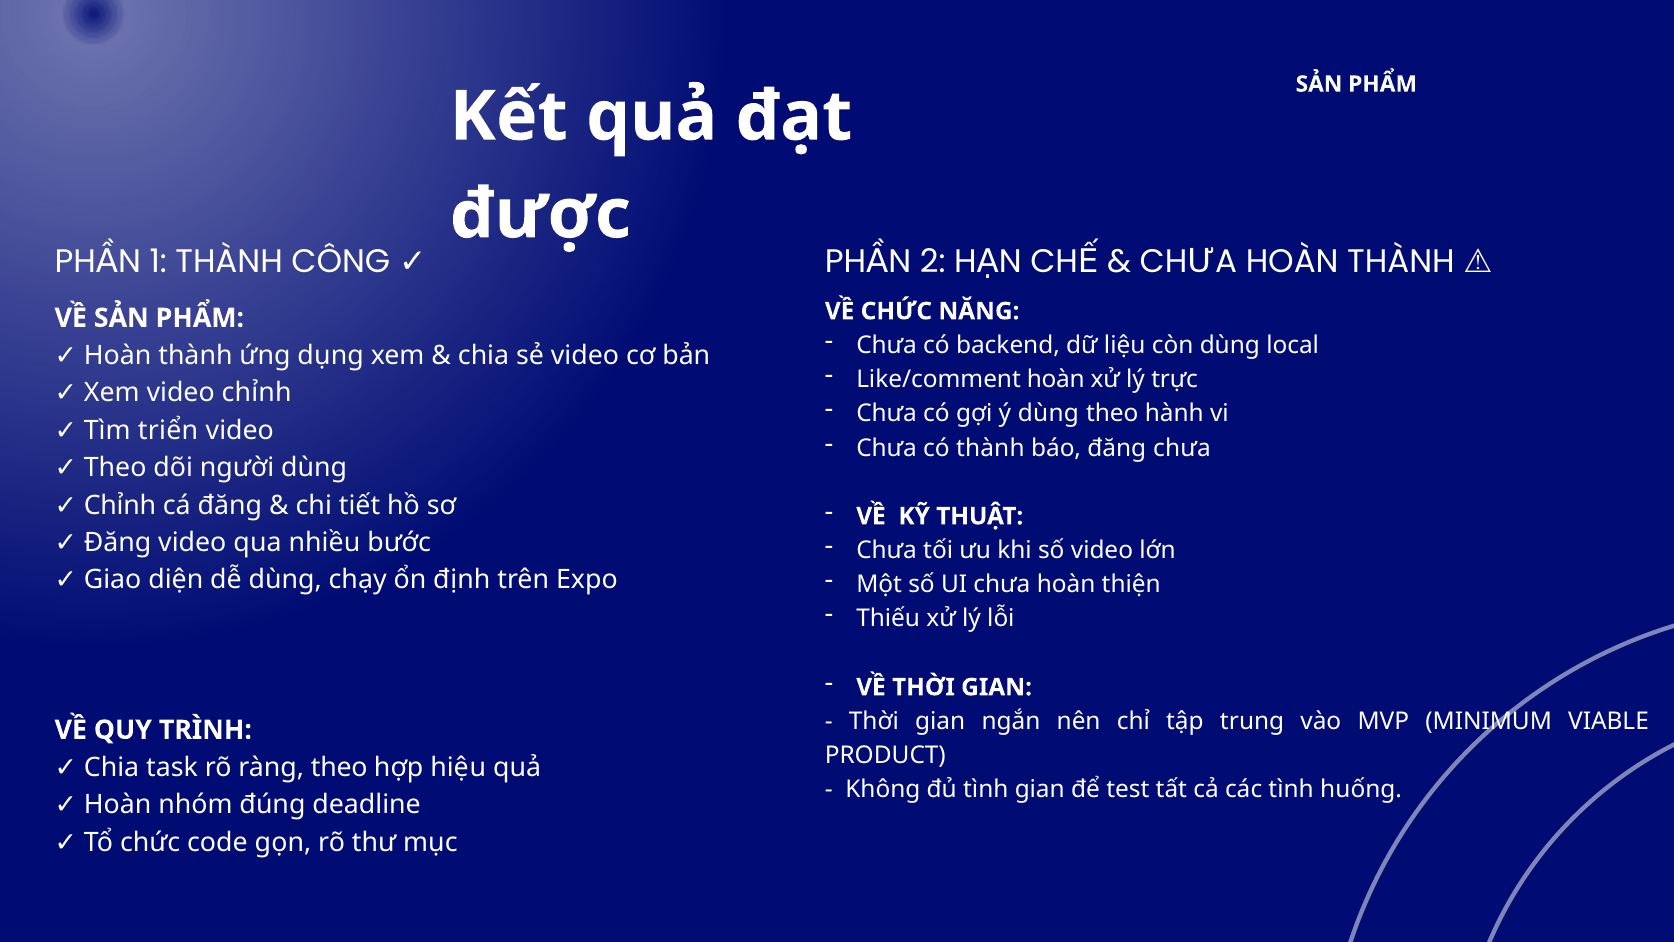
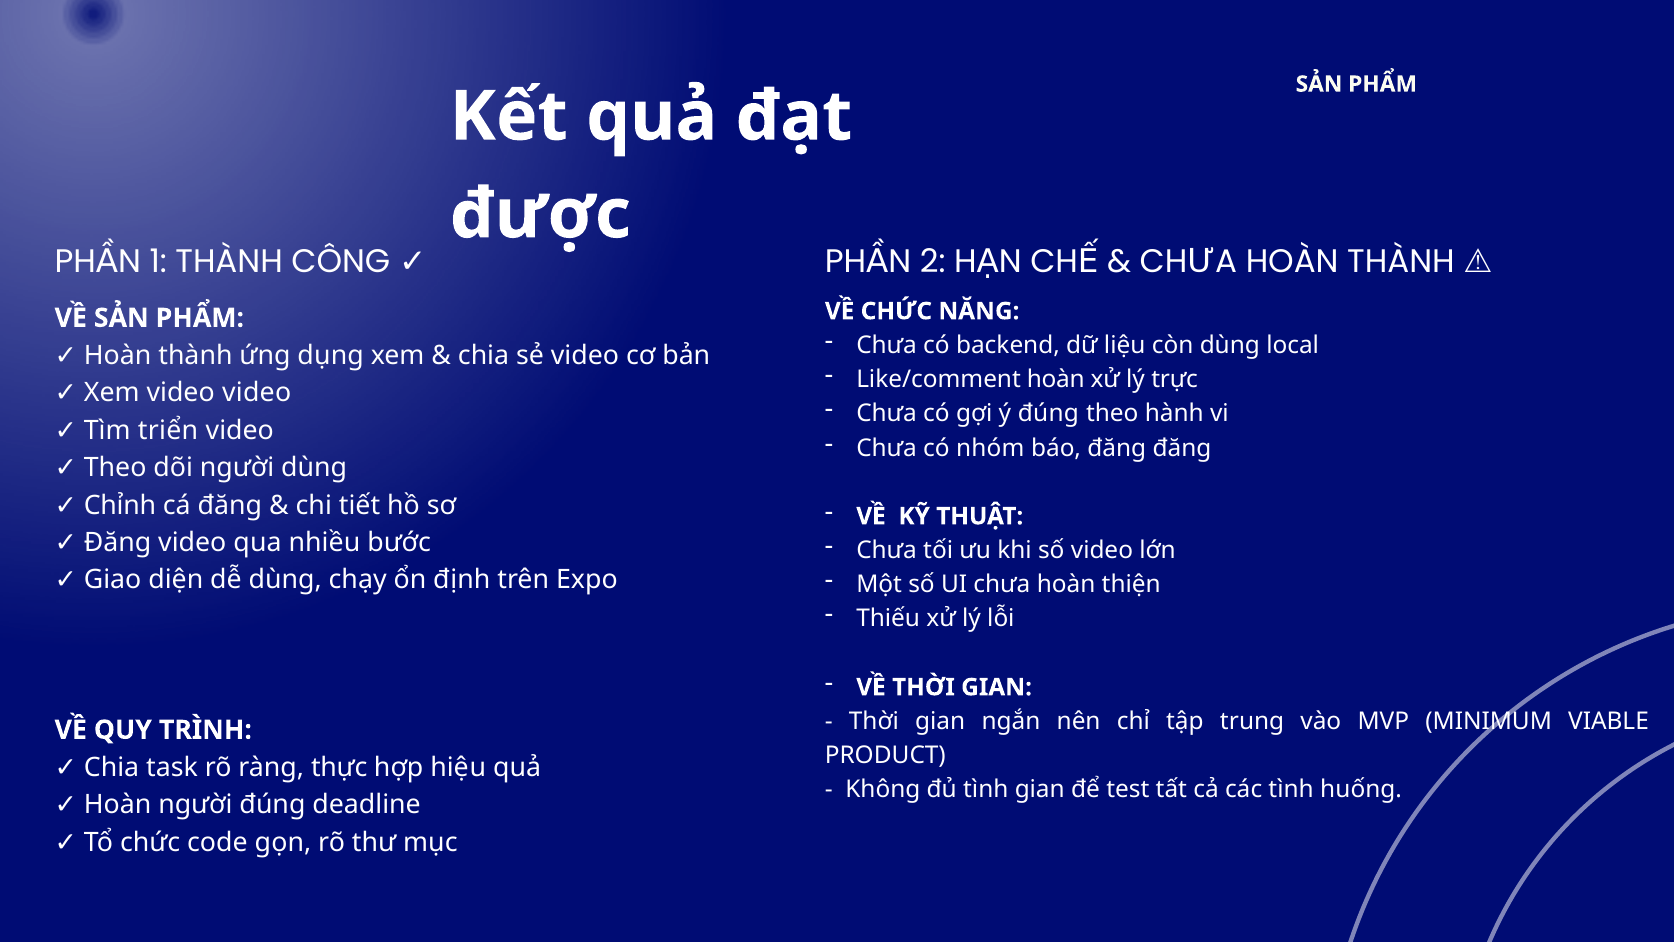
video chỉnh: chỉnh -> video (257, 393)
ý dùng: dùng -> đúng (1048, 414)
có thành: thành -> nhóm (990, 448)
đăng chưa: chưa -> đăng (1182, 448)
ràng theo: theo -> thực (339, 767)
Hoàn nhóm: nhóm -> người (195, 805)
